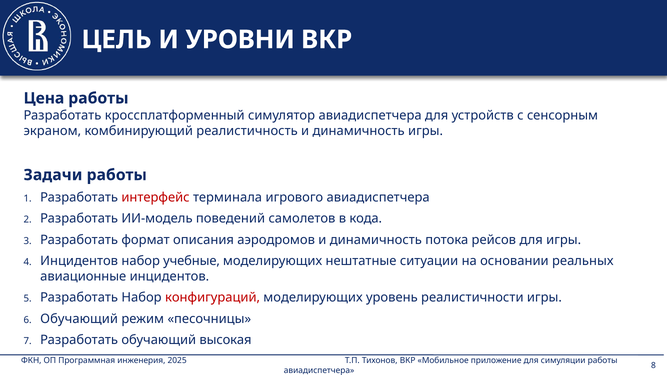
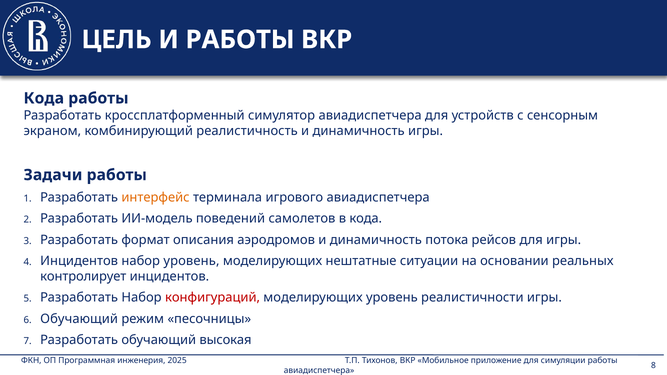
И УРОВНИ: УРОВНИ -> РАБОТЫ (240, 40)
Цена: Цена -> Кода (44, 98)
интерфейс colour: red -> orange (156, 198)
набор учебные: учебные -> уровень (191, 261)
авиационные: авиационные -> контролирует (83, 277)
